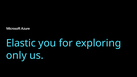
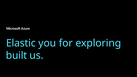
only: only -> built (16, 56)
